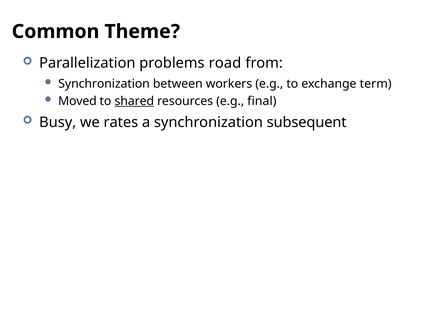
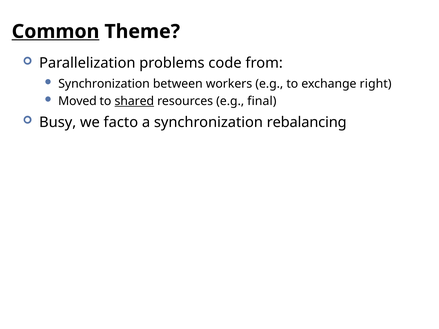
Common underline: none -> present (56, 32)
road: road -> code (225, 63)
term: term -> right (376, 84)
rates: rates -> facto (121, 122)
subsequent: subsequent -> rebalancing (307, 122)
